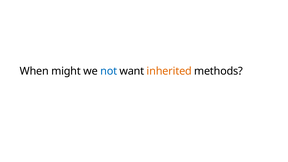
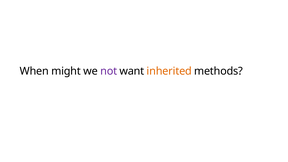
not colour: blue -> purple (109, 71)
